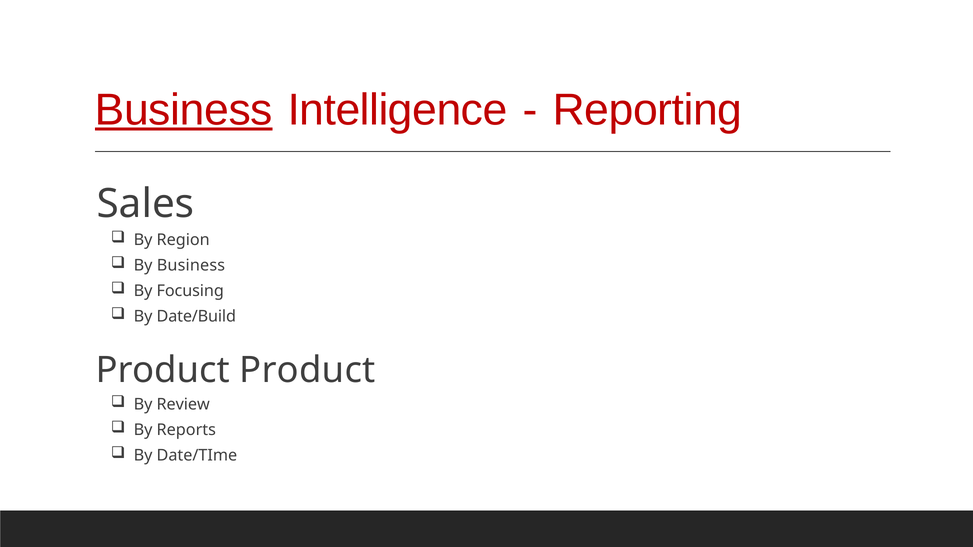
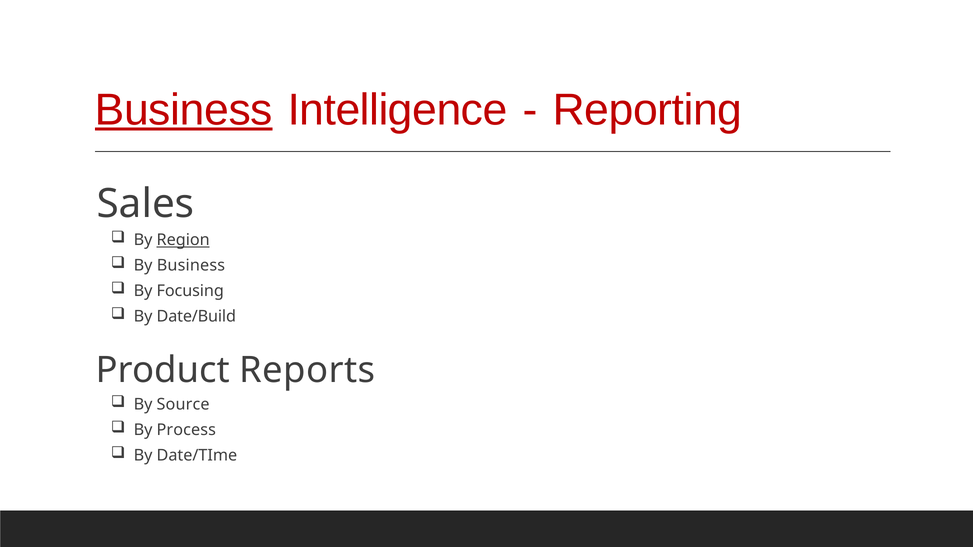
Region underline: none -> present (183, 240)
Product Product: Product -> Reports (307, 370)
Review: Review -> Source (183, 405)
Reports: Reports -> Process (186, 430)
